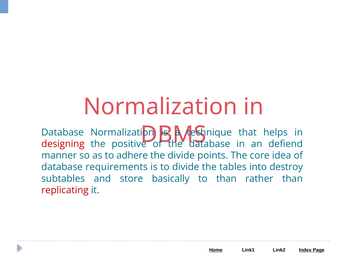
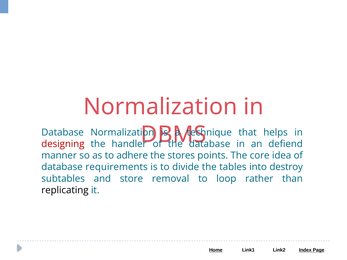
positive: positive -> handler (129, 144)
the divide: divide -> stores (181, 156)
basically: basically -> removal (171, 179)
to than: than -> loop (226, 179)
replicating colour: red -> black (65, 190)
